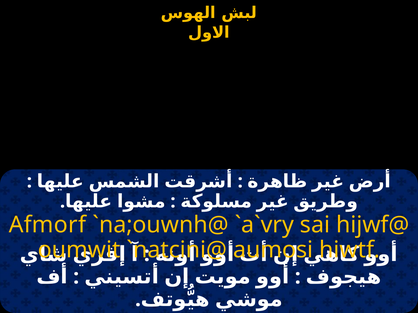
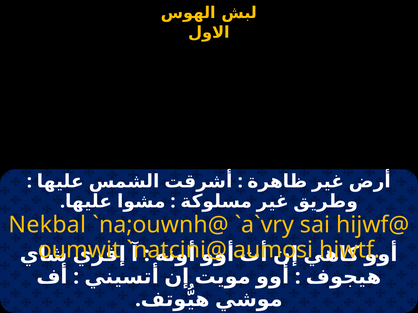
Afmorf: Afmorf -> Nekbal (47, 225)
